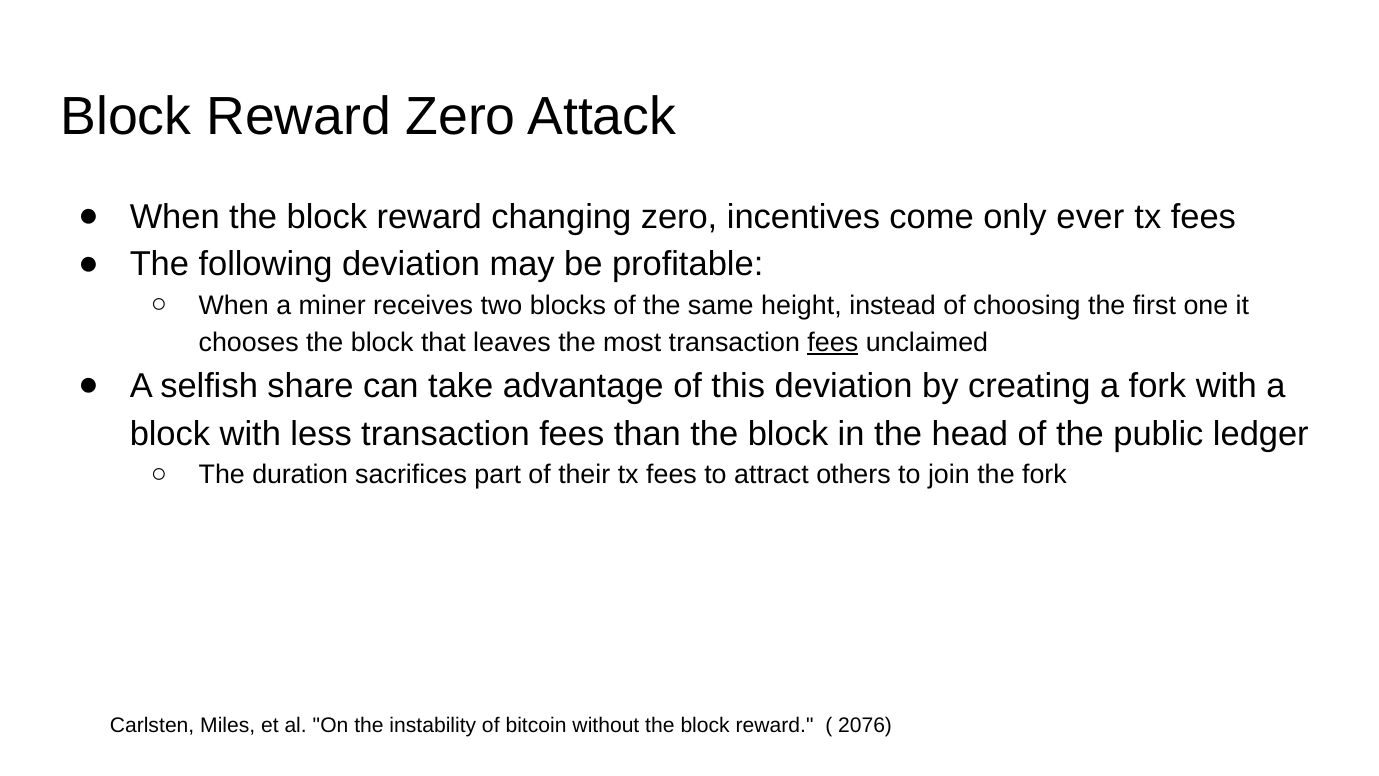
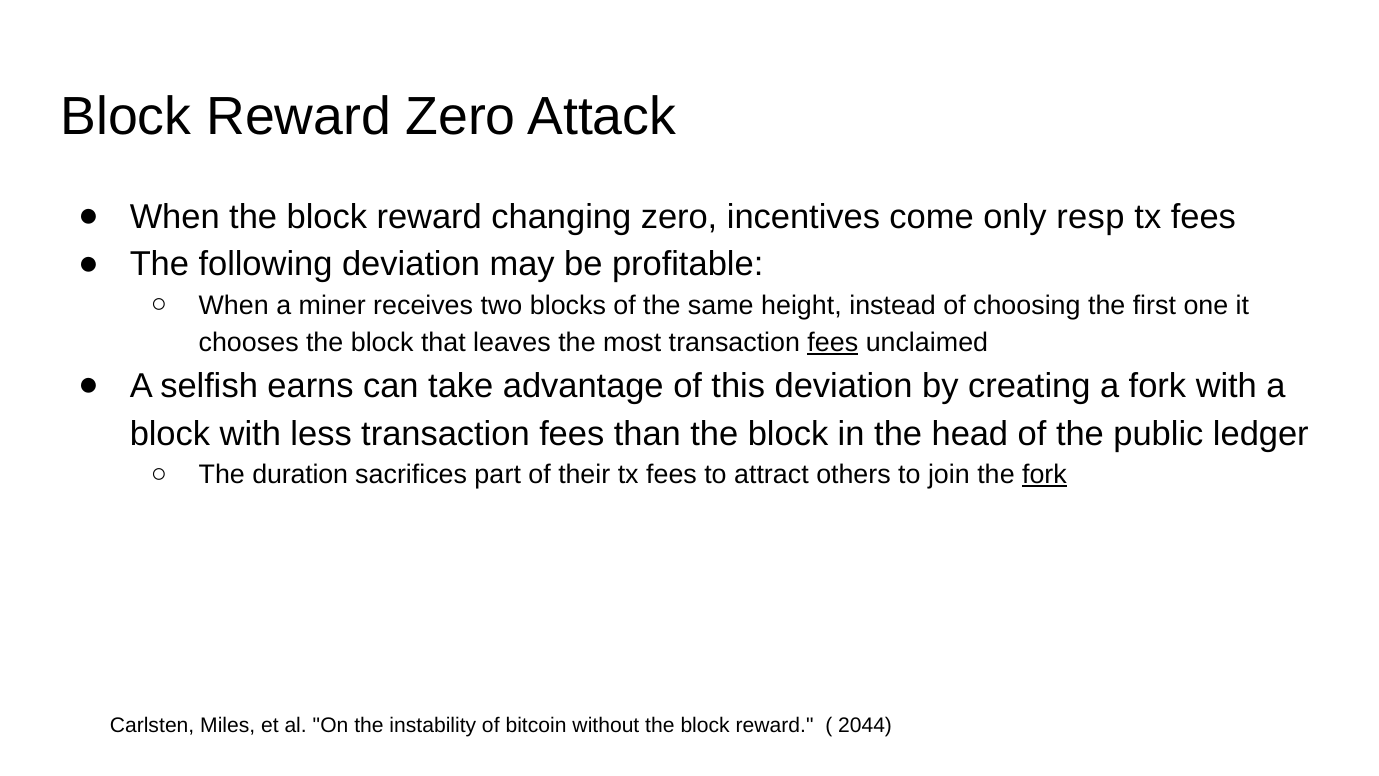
ever: ever -> resp (1090, 217)
share: share -> earns (311, 386)
fork underline: none -> present (1044, 475)
2076: 2076 -> 2044 (865, 725)
